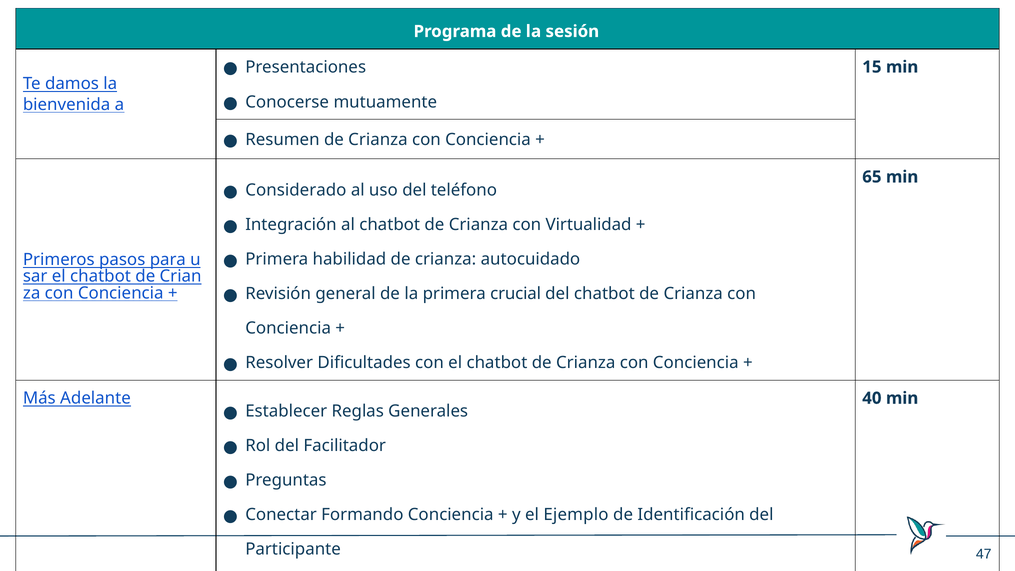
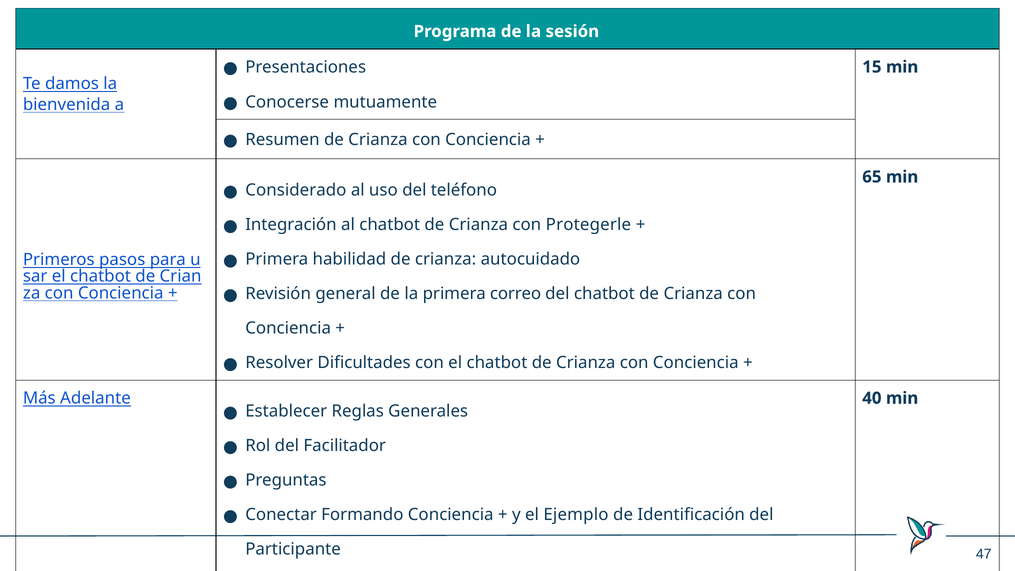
Virtualidad: Virtualidad -> Protegerle (588, 224)
crucial: crucial -> correo (516, 294)
